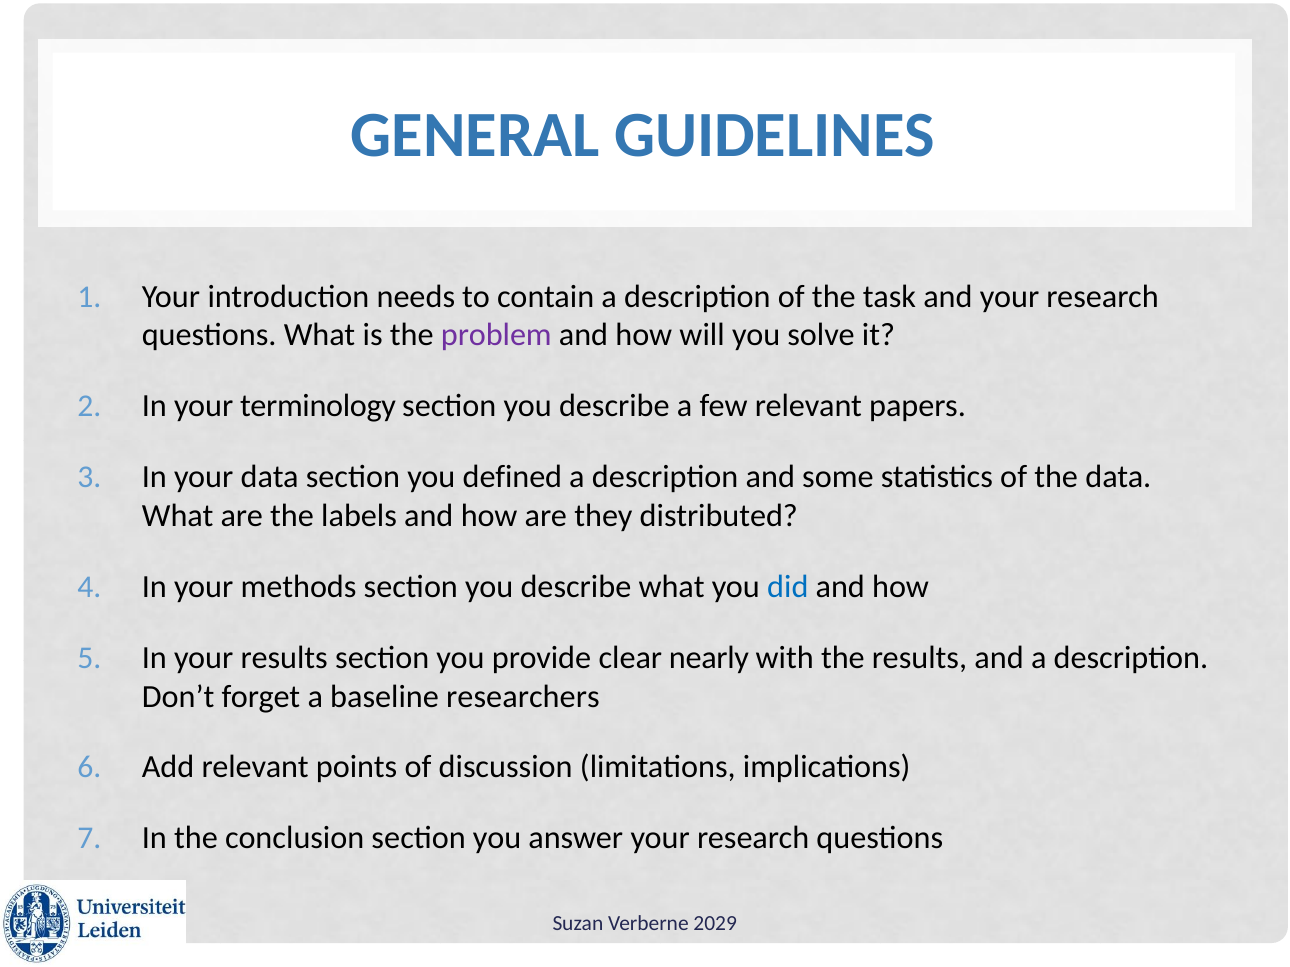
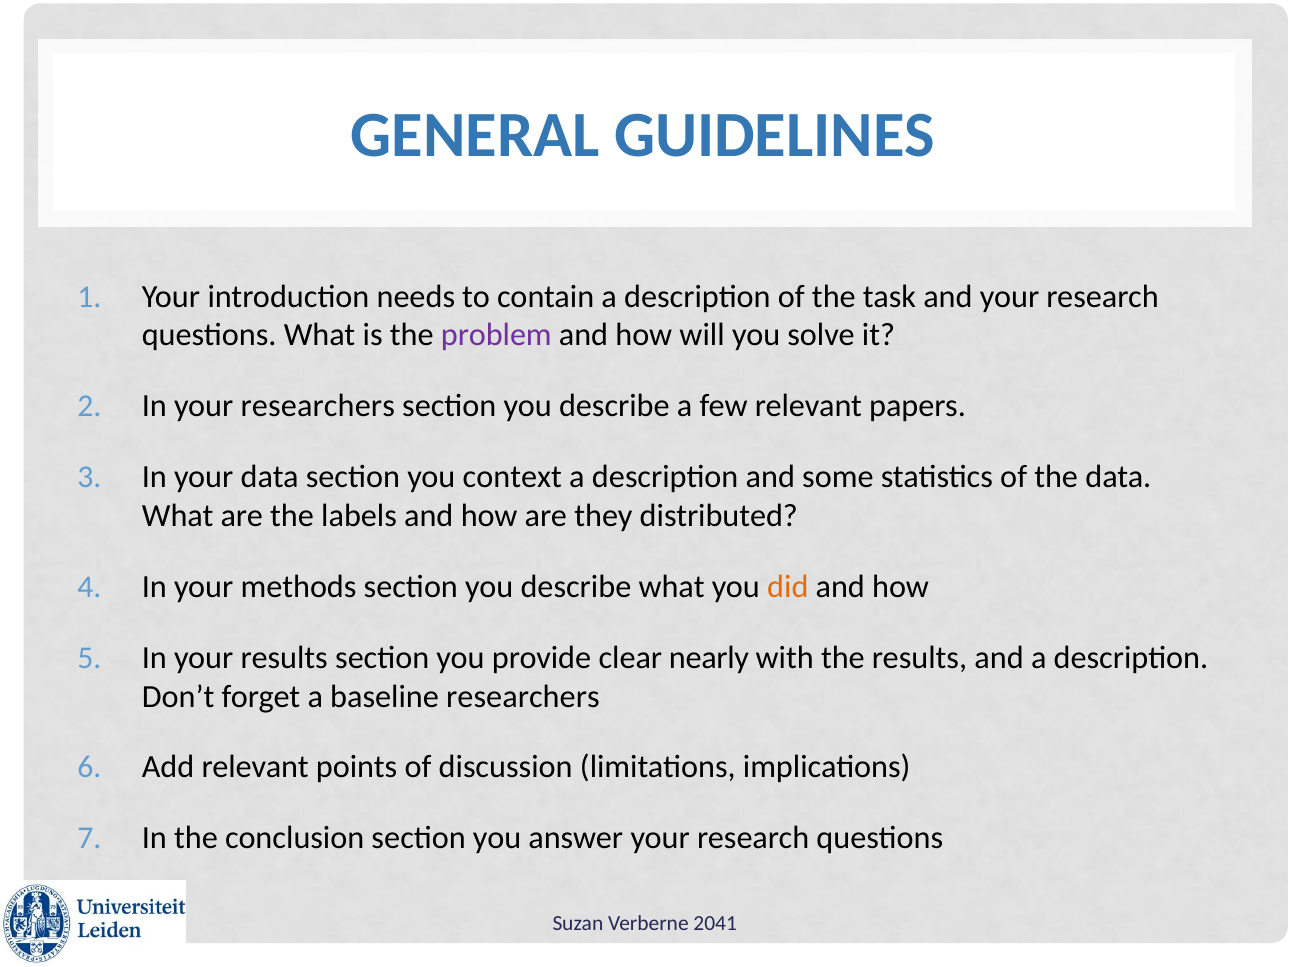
your terminology: terminology -> researchers (318, 406)
defined: defined -> context (512, 477)
did colour: blue -> orange (788, 587)
2029: 2029 -> 2041 (715, 924)
